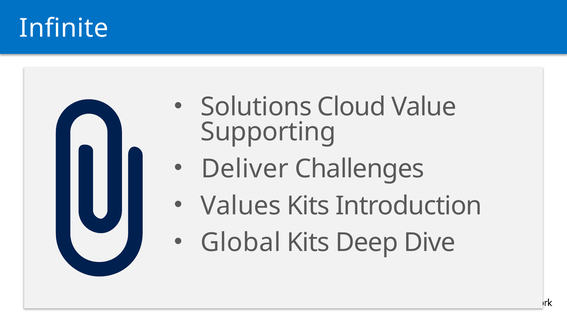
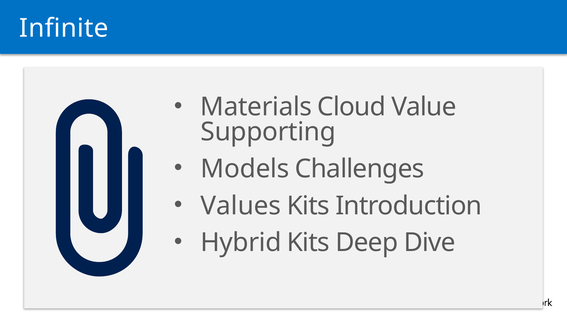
Solutions: Solutions -> Materials (256, 107)
Deliver: Deliver -> Models (245, 169)
Global: Global -> Hybrid (241, 243)
